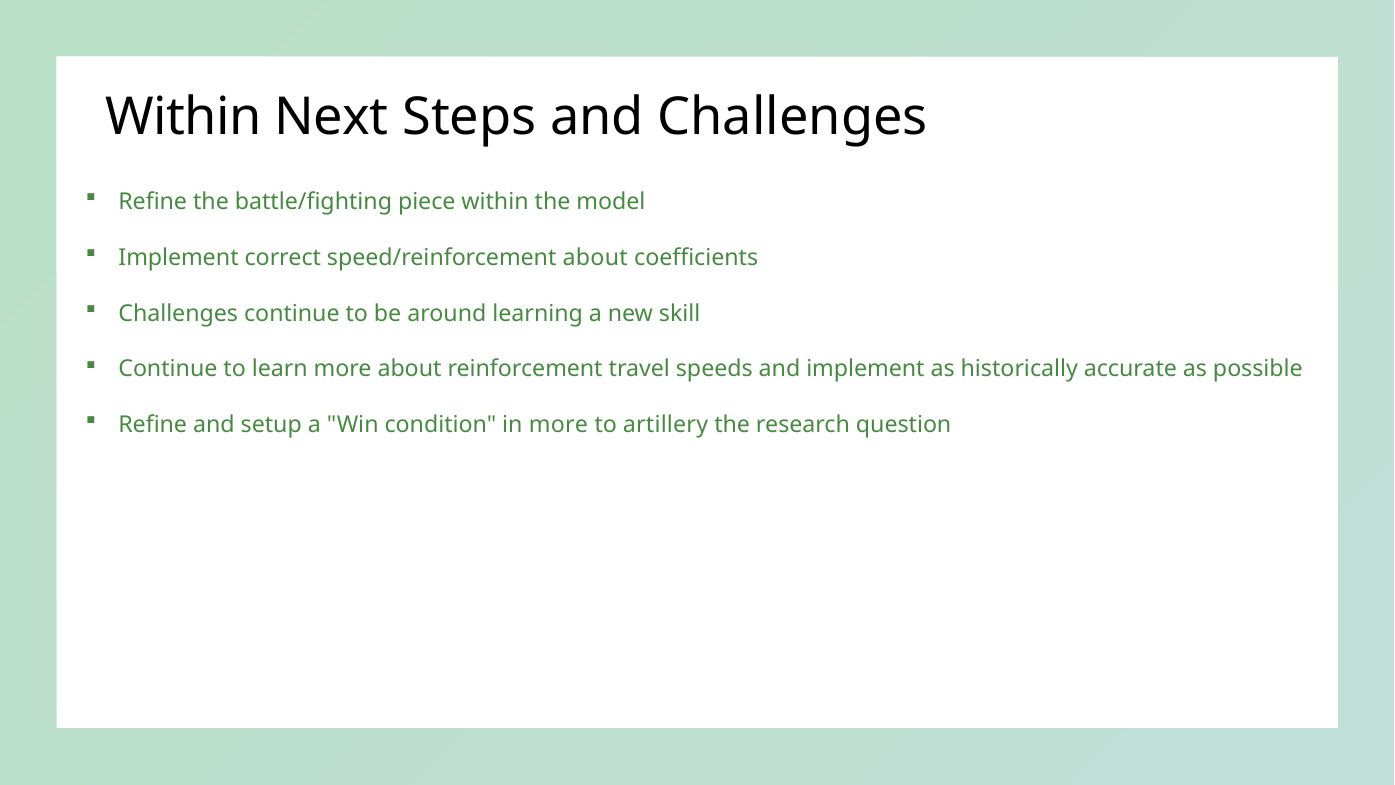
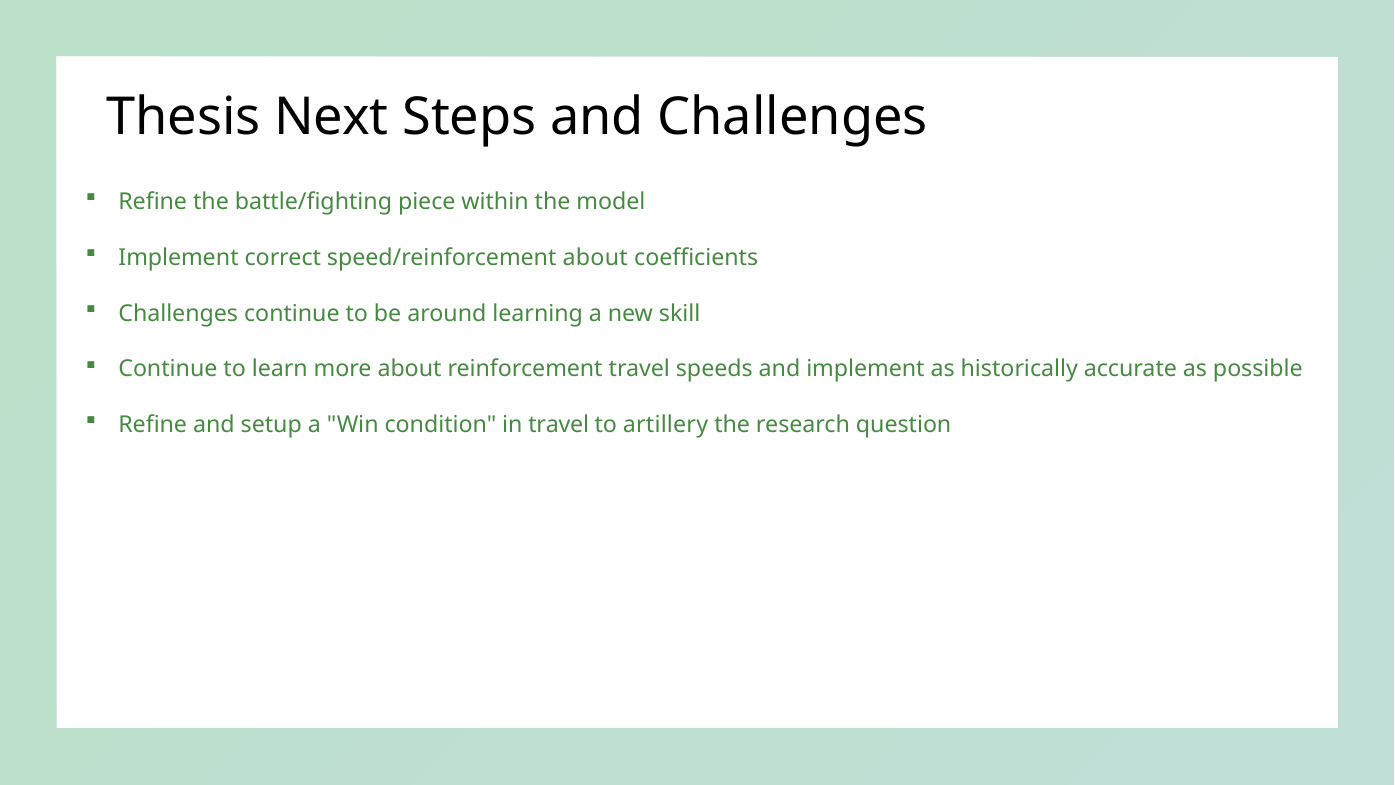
Within: Within -> Thesis (183, 117)
in more: more -> travel (559, 425)
